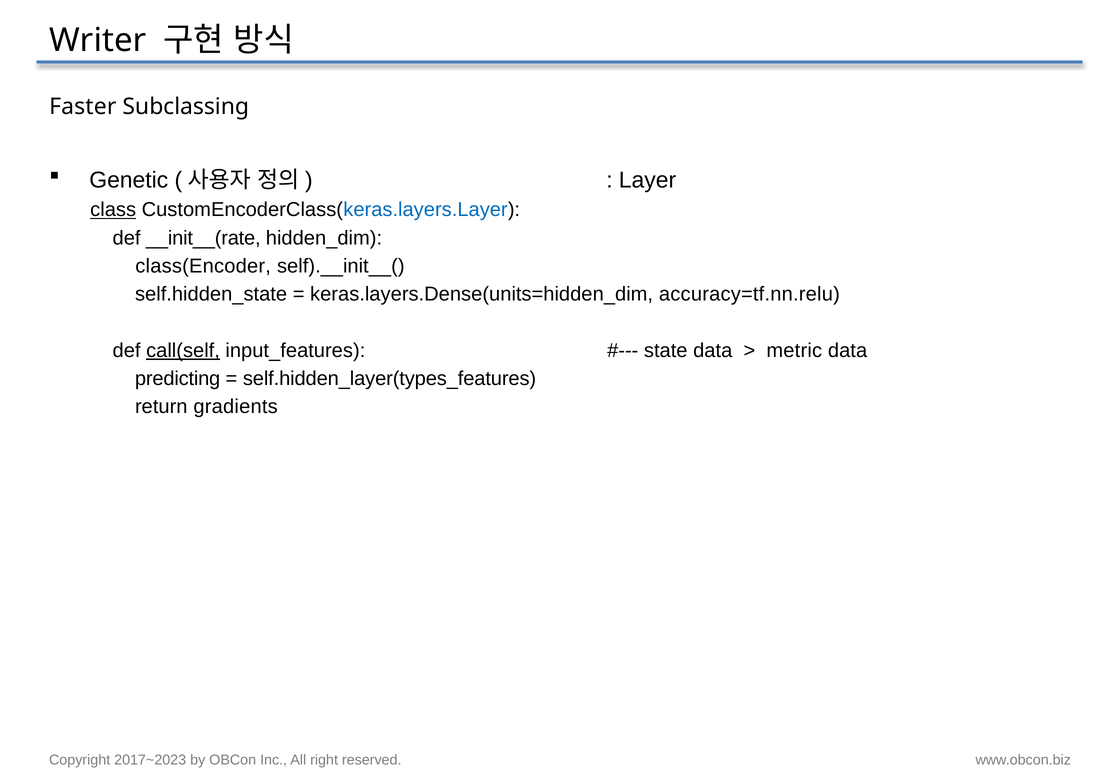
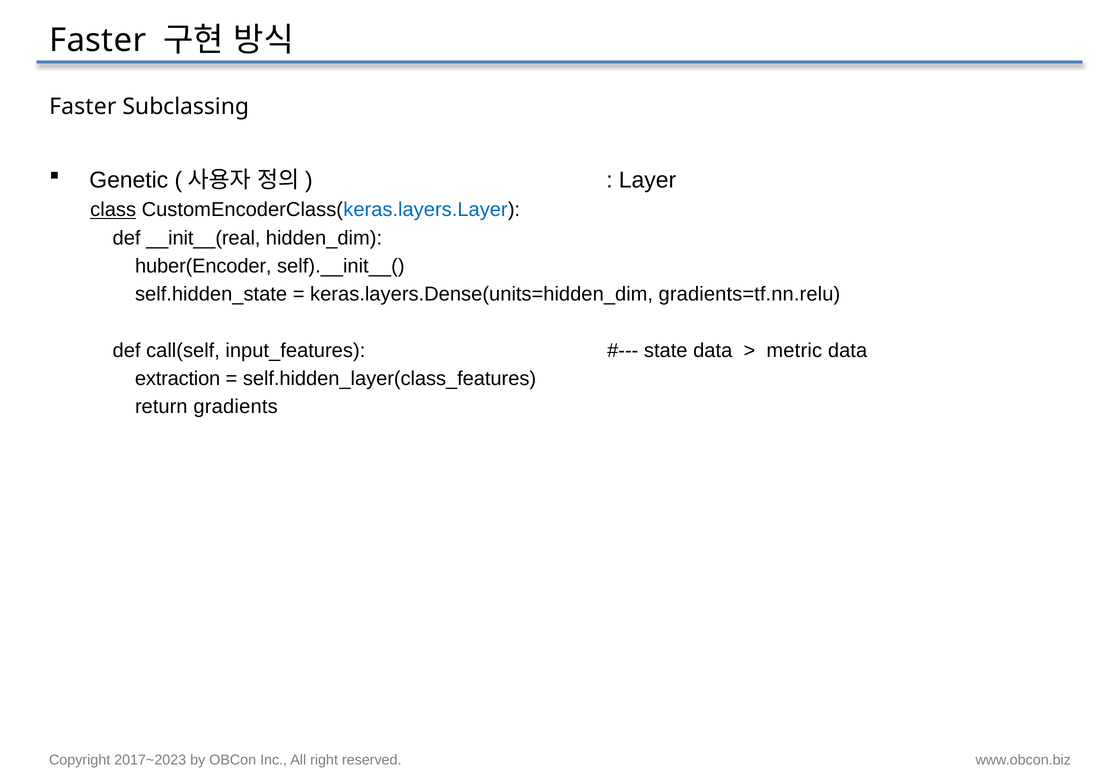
Writer: Writer -> Faster (98, 40)
__init__(rate: __init__(rate -> __init__(real (203, 238)
class(Encoder: class(Encoder -> huber(Encoder (203, 266)
accuracy=tf.nn.relu: accuracy=tf.nn.relu -> gradients=tf.nn.relu (749, 294)
call(self underline: present -> none (183, 351)
predicting: predicting -> extraction (178, 379)
self.hidden_layer(types_features: self.hidden_layer(types_features -> self.hidden_layer(class_features (389, 379)
